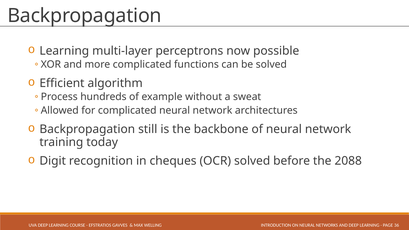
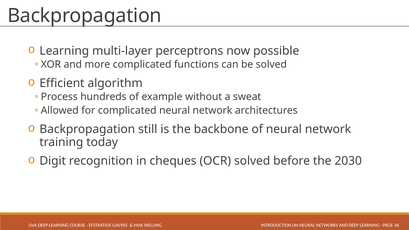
2088: 2088 -> 2030 (348, 161)
